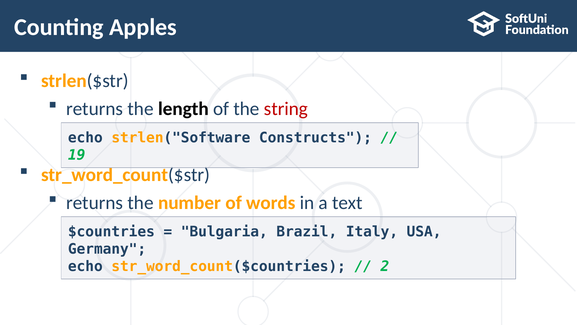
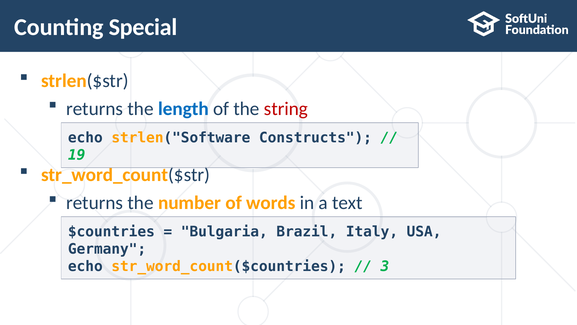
Apples: Apples -> Special (143, 27)
length colour: black -> blue (183, 109)
2: 2 -> 3 (385, 266)
